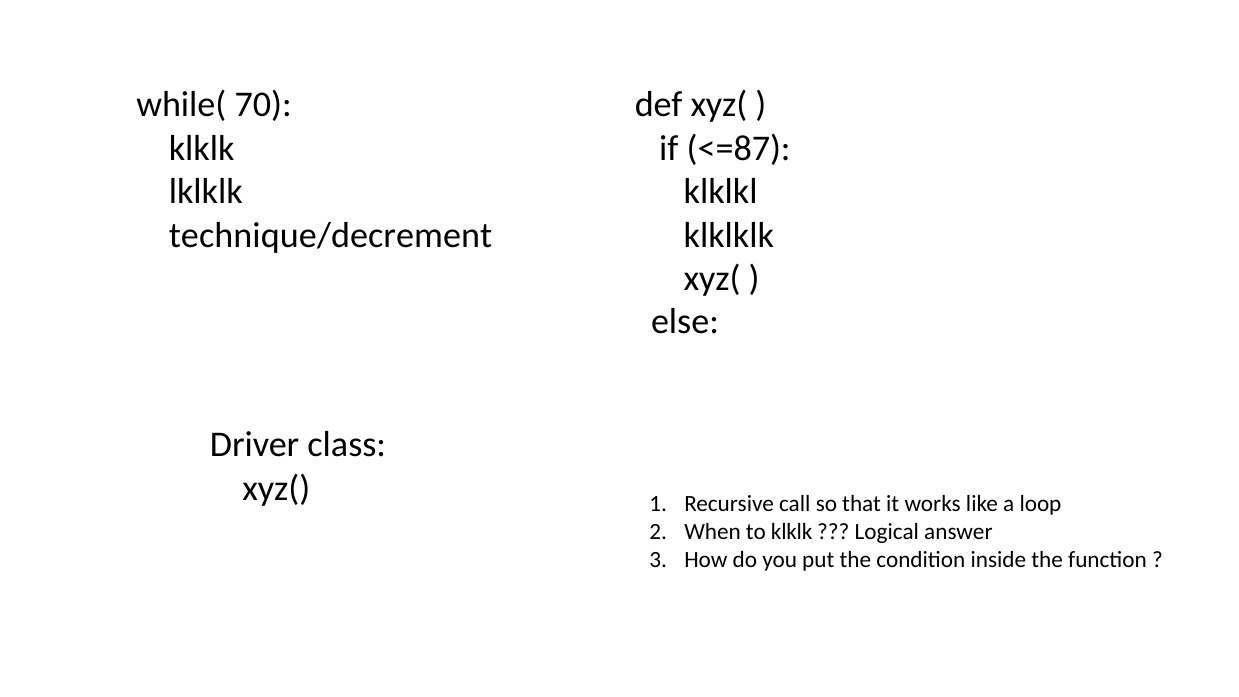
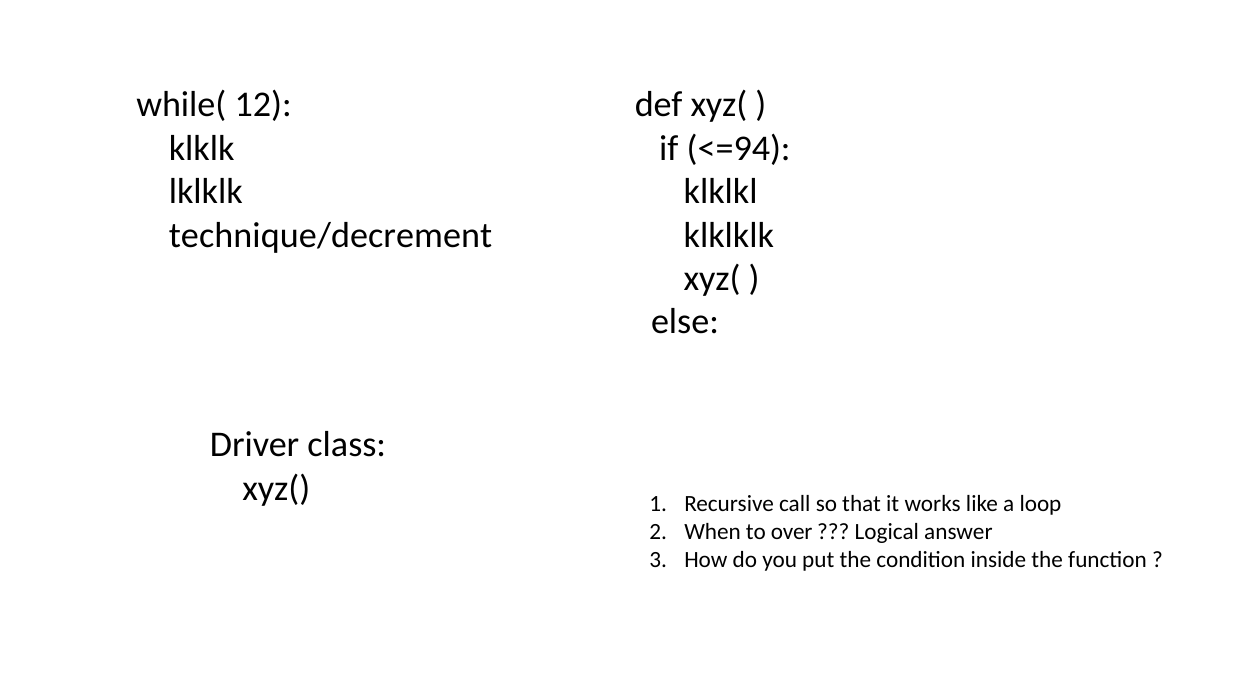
70: 70 -> 12 (263, 105)
<=87: <=87 -> <=94 (739, 148)
to klklk: klklk -> over (792, 532)
